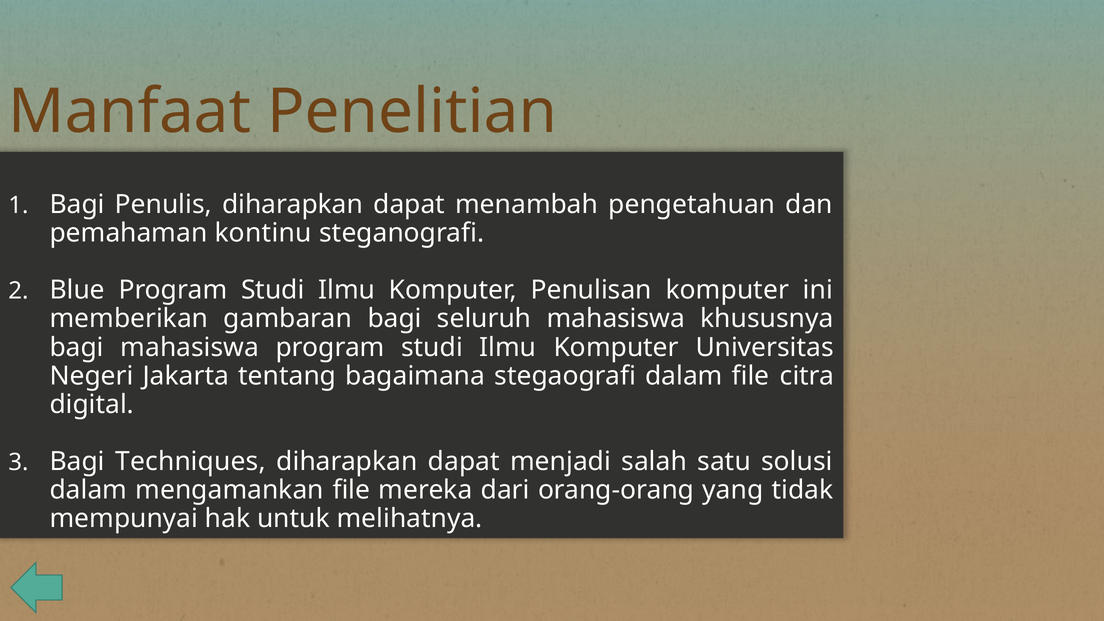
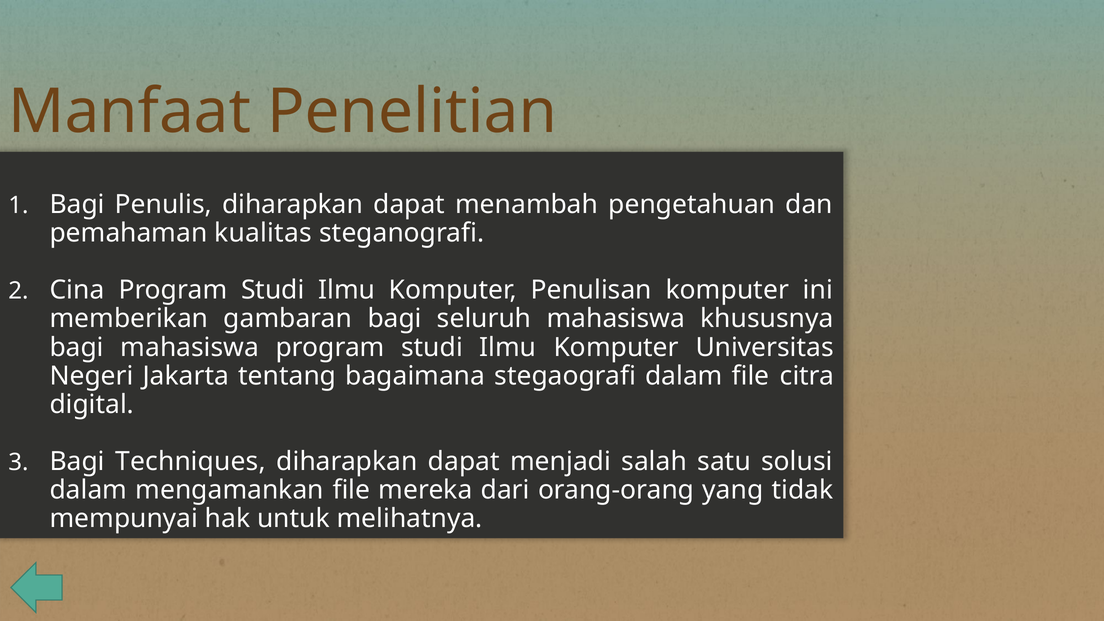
kontinu: kontinu -> kualitas (263, 233)
Blue: Blue -> Cina (77, 290)
